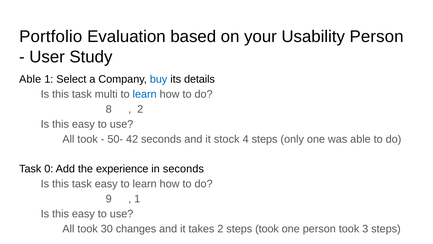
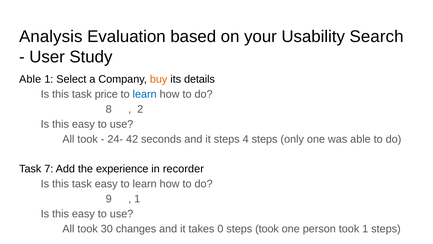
Portfolio: Portfolio -> Analysis (51, 37)
Usability Person: Person -> Search (377, 37)
buy colour: blue -> orange (159, 79)
multi: multi -> price (106, 94)
50-: 50- -> 24- (115, 139)
it stock: stock -> steps (227, 139)
0: 0 -> 7 (49, 169)
in seconds: seconds -> recorder (183, 169)
takes 2: 2 -> 0 (220, 228)
took 3: 3 -> 1 (365, 228)
